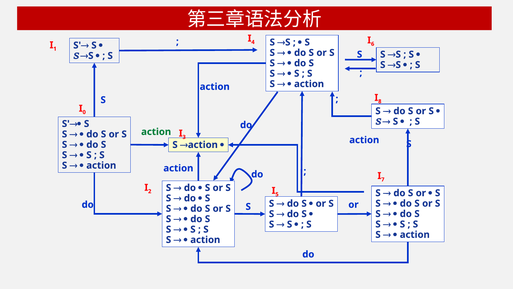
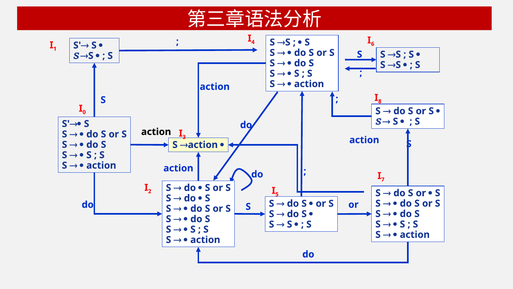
action colour: green -> black (156, 132)
